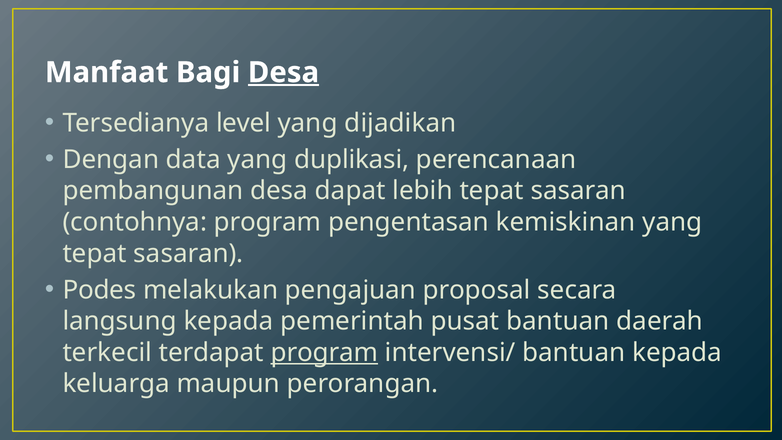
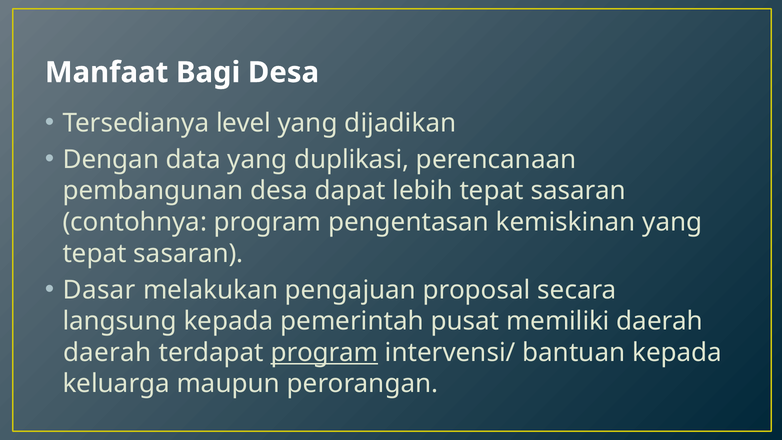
Desa underline: present -> none (283, 72)
Podes: Podes -> Dasar (99, 290)
pusat bantuan: bantuan -> memiliki (558, 321)
terkecil: terkecil -> daerah (107, 352)
